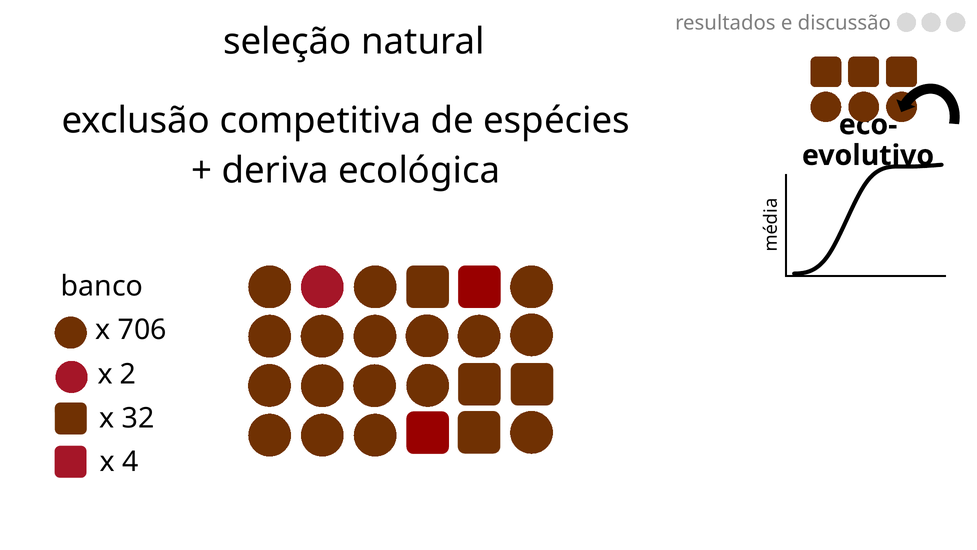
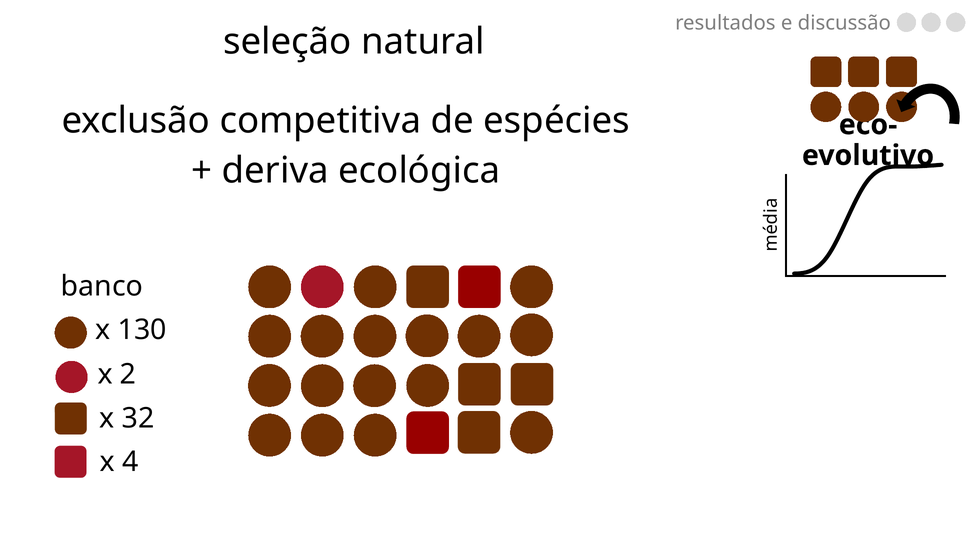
706: 706 -> 130 (142, 330)
